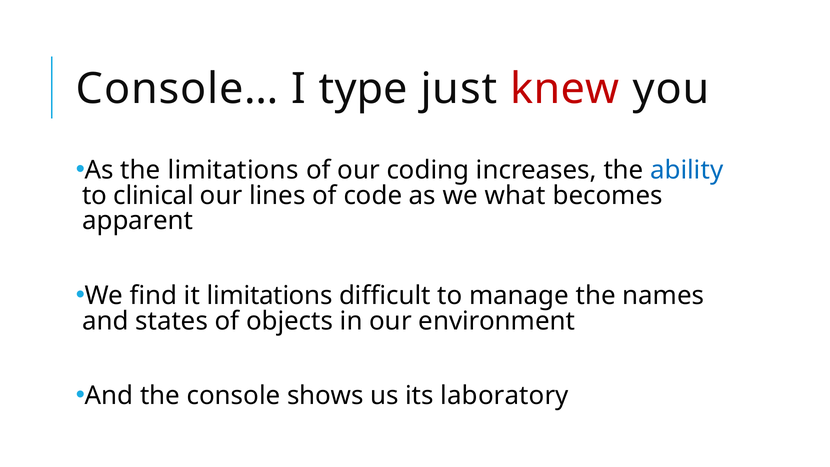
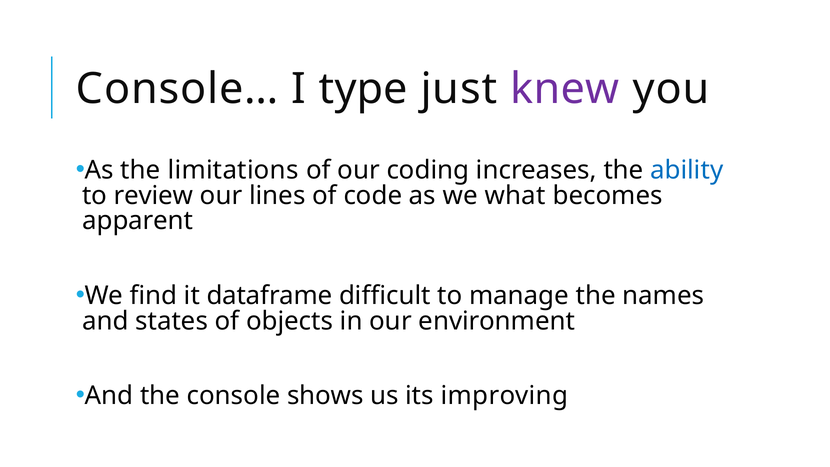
knew colour: red -> purple (565, 89)
clinical: clinical -> review (154, 195)
it limitations: limitations -> dataframe (270, 296)
laboratory: laboratory -> improving (504, 396)
